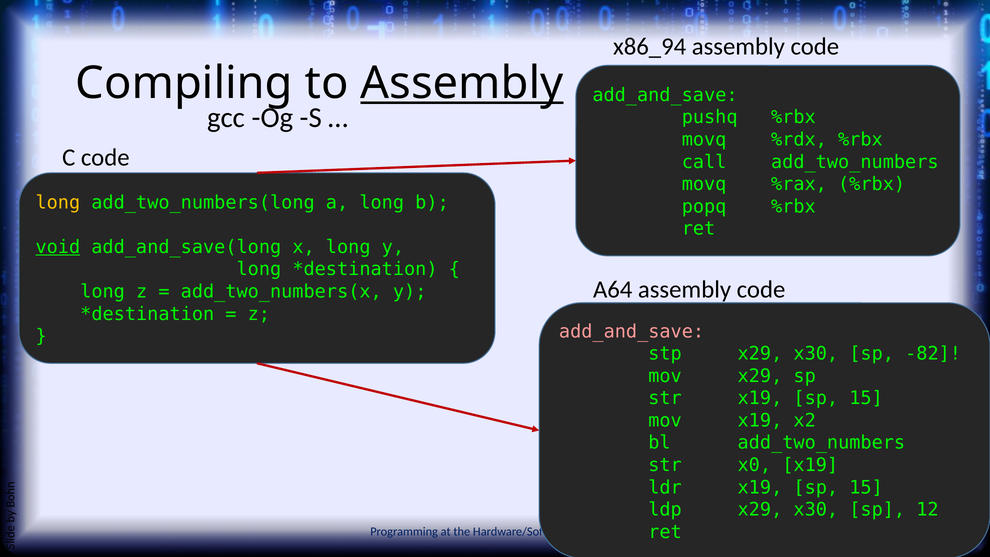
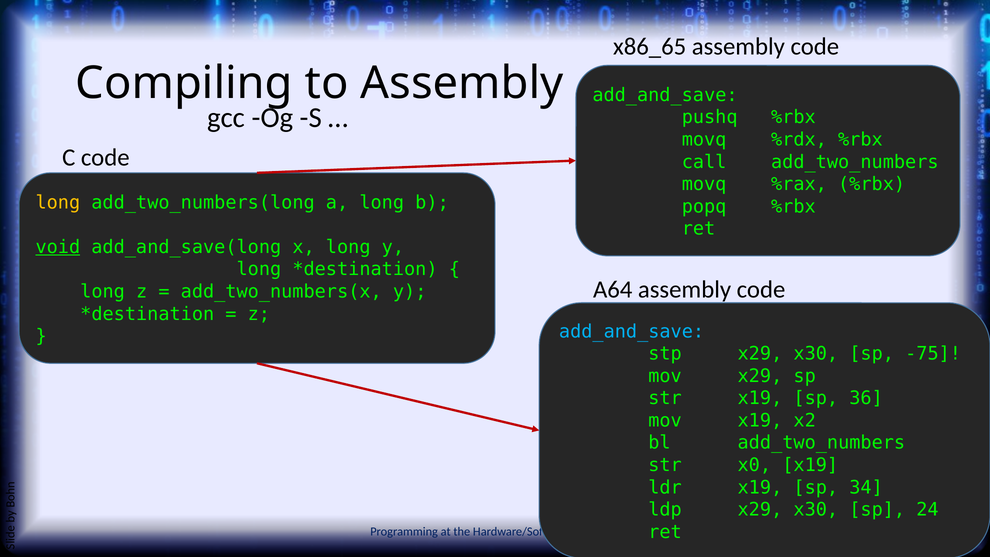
x86_94: x86_94 -> x86_65 (650, 47)
Assembly underline: present -> none (462, 83)
add_and_save colour: pink -> light blue (632, 331)
-82: -82 -> -75 (933, 354)
str x19 sp 15: 15 -> 36 (866, 398)
ldr x19 sp 15: 15 -> 34 (866, 487)
12: 12 -> 24 (927, 510)
